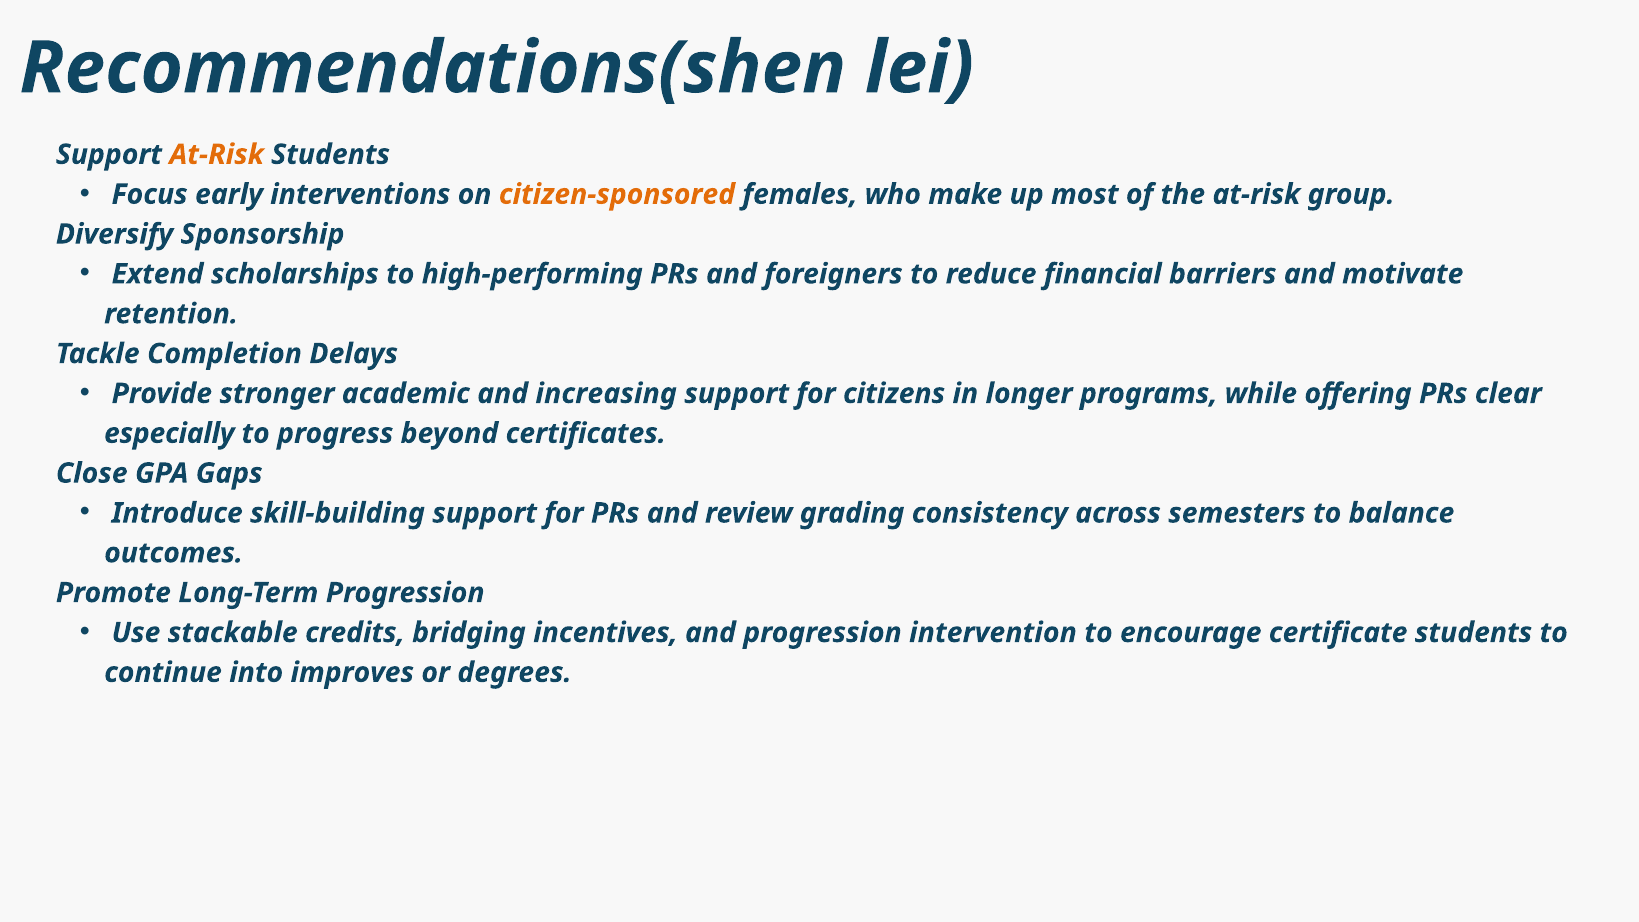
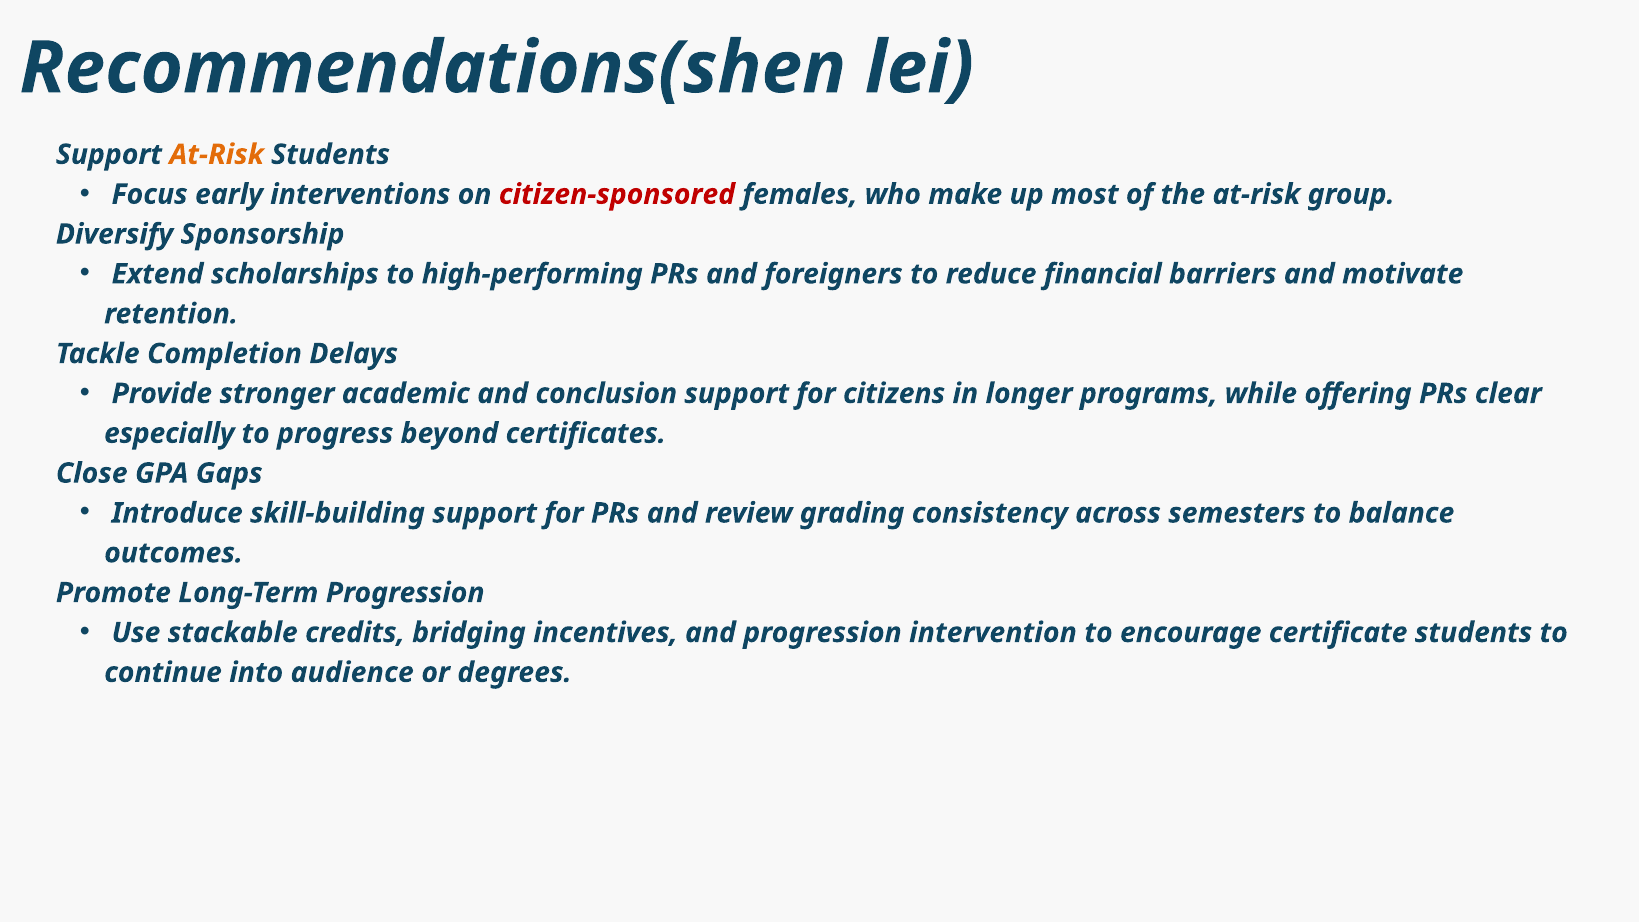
citizen-sponsored colour: orange -> red (617, 194)
increasing: increasing -> conclusion (606, 394)
improves: improves -> audience (352, 673)
